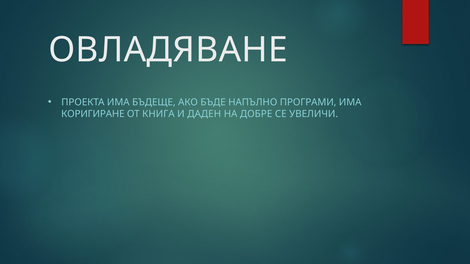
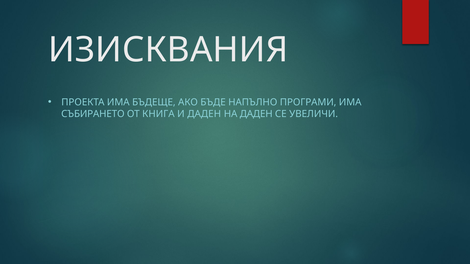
ОВЛАДЯВАНЕ: ОВЛАДЯВАНЕ -> ИЗИСКВАНИЯ (168, 50)
КОРИГИРАНЕ: КОРИГИРАНЕ -> СЪБИРАНЕТО (93, 114)
НА ДОБРЕ: ДОБРЕ -> ДАДЕН (256, 114)
